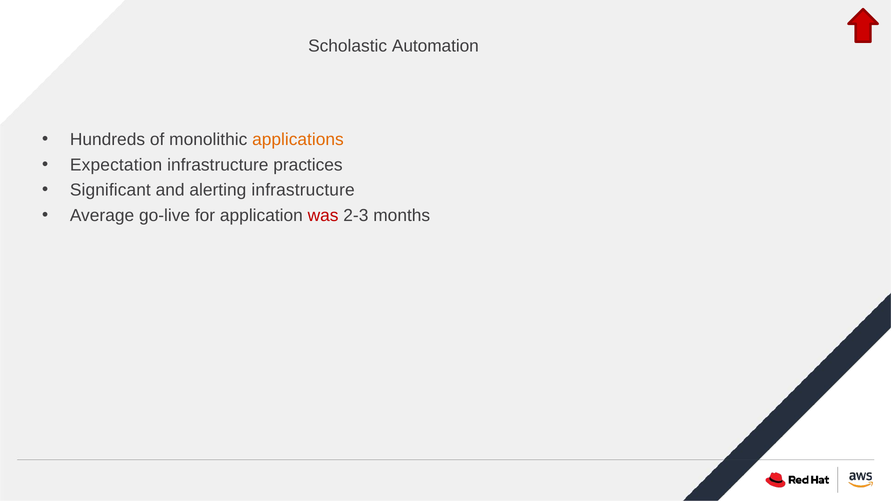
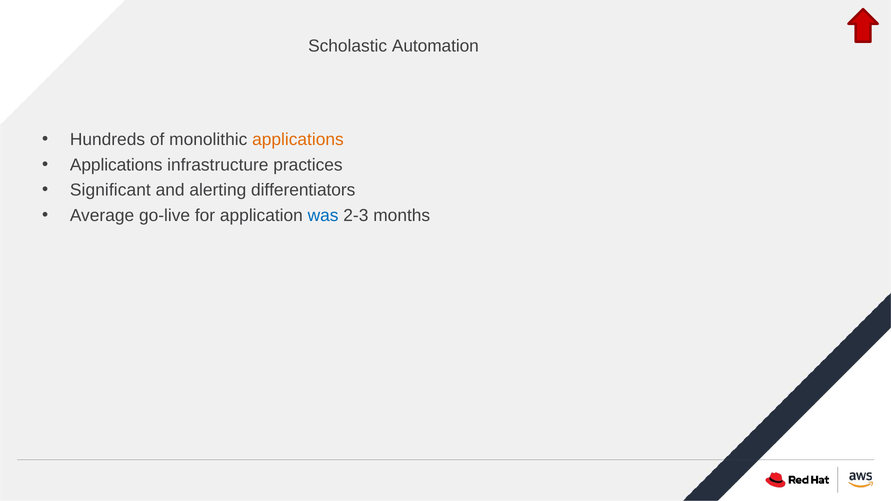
Expectation: Expectation -> Applications (116, 165)
alerting infrastructure: infrastructure -> differentiators (303, 190)
was colour: red -> blue (323, 215)
